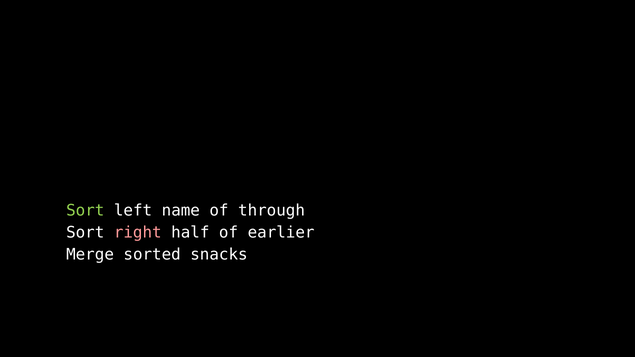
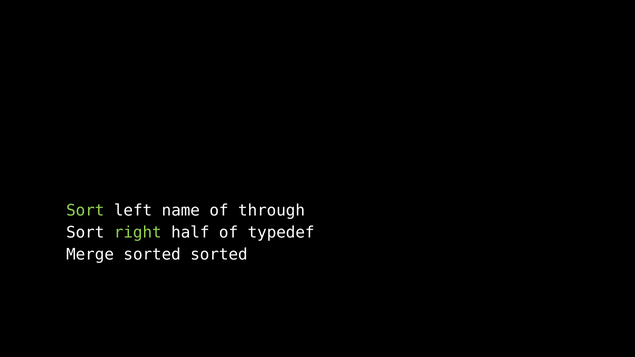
right colour: pink -> light green (138, 233)
earlier: earlier -> typedef (281, 233)
sorted snacks: snacks -> sorted (219, 254)
